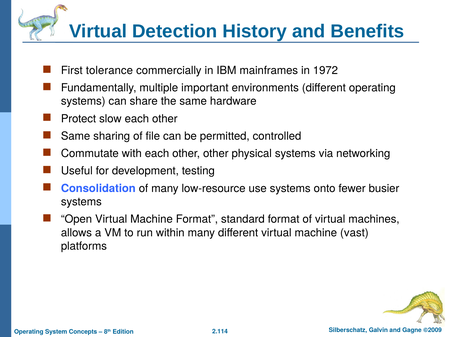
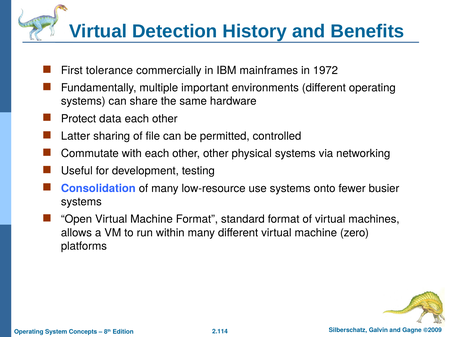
slow: slow -> data (110, 119)
Same: Same -> Latter (76, 136)
vast: vast -> zero (355, 232)
